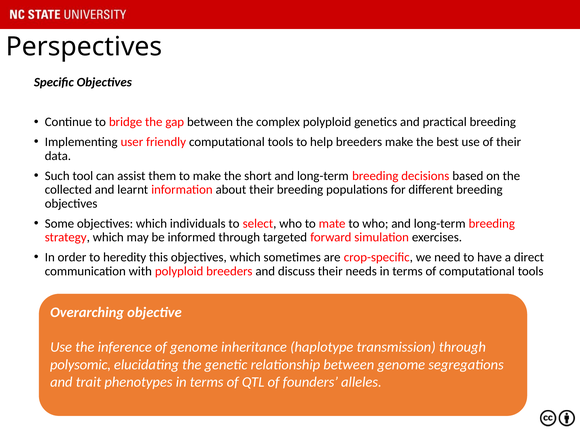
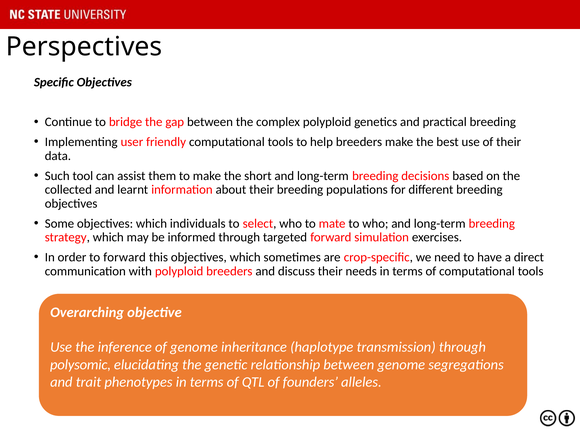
to heredity: heredity -> forward (125, 257)
